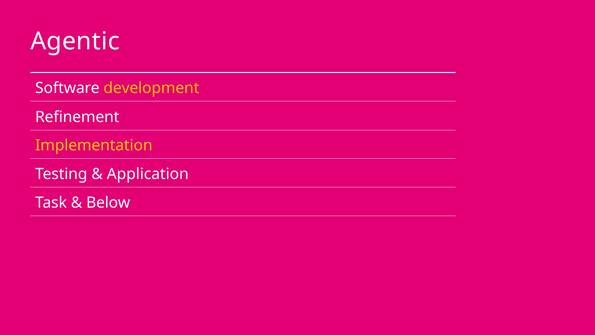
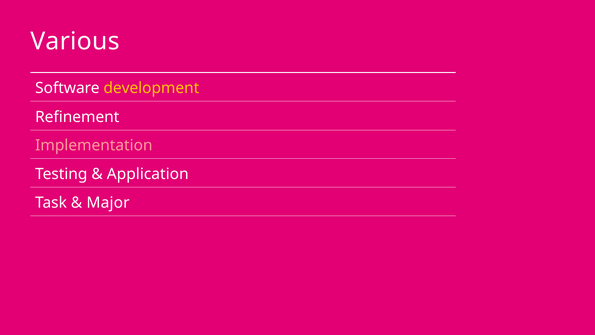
Agentic: Agentic -> Various (75, 41)
Implementation colour: yellow -> pink (94, 145)
Below: Below -> Major (108, 203)
